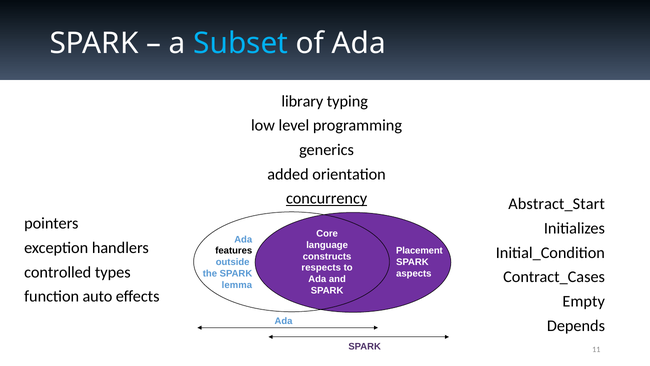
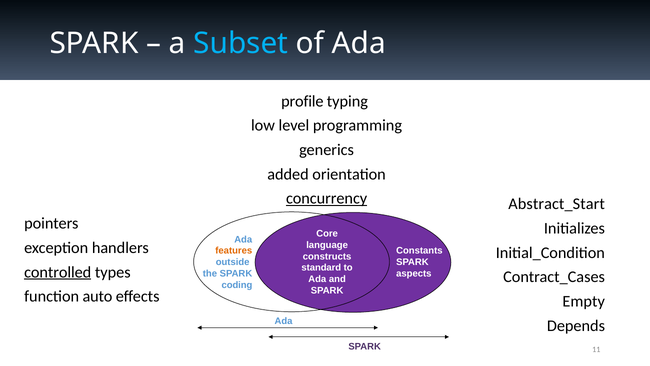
library: library -> profile (302, 101)
features colour: black -> orange (234, 251)
Placement: Placement -> Constants (419, 251)
respects: respects -> standard (321, 267)
controlled underline: none -> present (58, 272)
lemma: lemma -> coding (237, 285)
